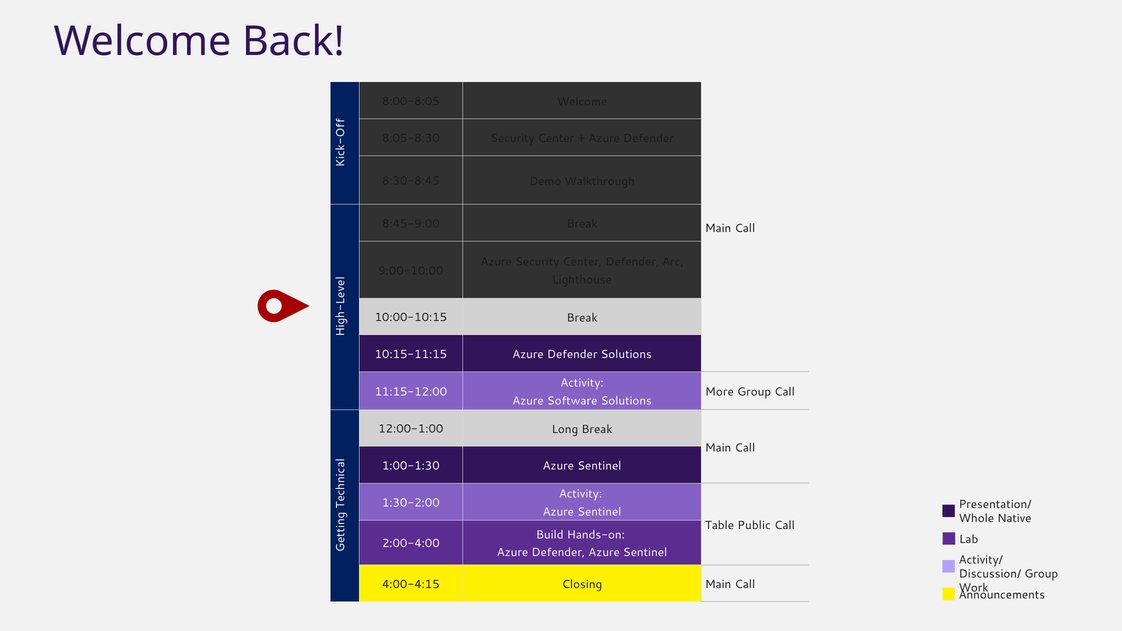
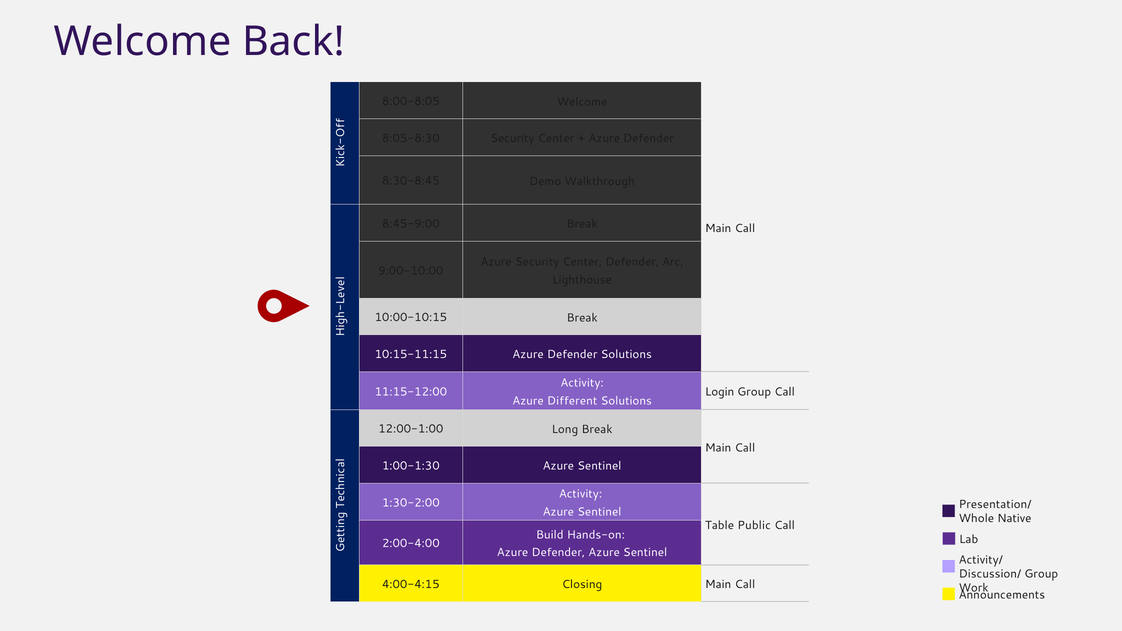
More: More -> Login (720, 392)
Software: Software -> Different (572, 401)
